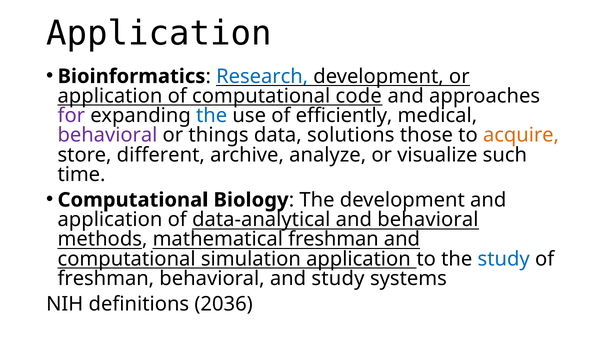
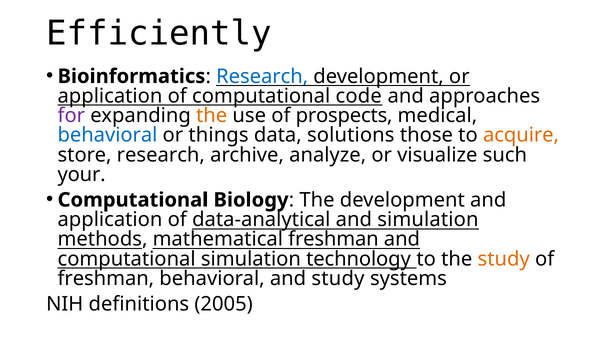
Application: Application -> Efficiently (159, 34)
the colour: blue -> orange (212, 116)
efficiently: efficiently -> prospects (344, 116)
behavioral colour: purple -> blue (107, 135)
store different: different -> research (161, 155)
time: time -> your (82, 175)
and behavioral: behavioral -> simulation (428, 220)
simulation application: application -> technology (358, 259)
study colour: blue -> orange (504, 259)
2036: 2036 -> 2005 (224, 304)
